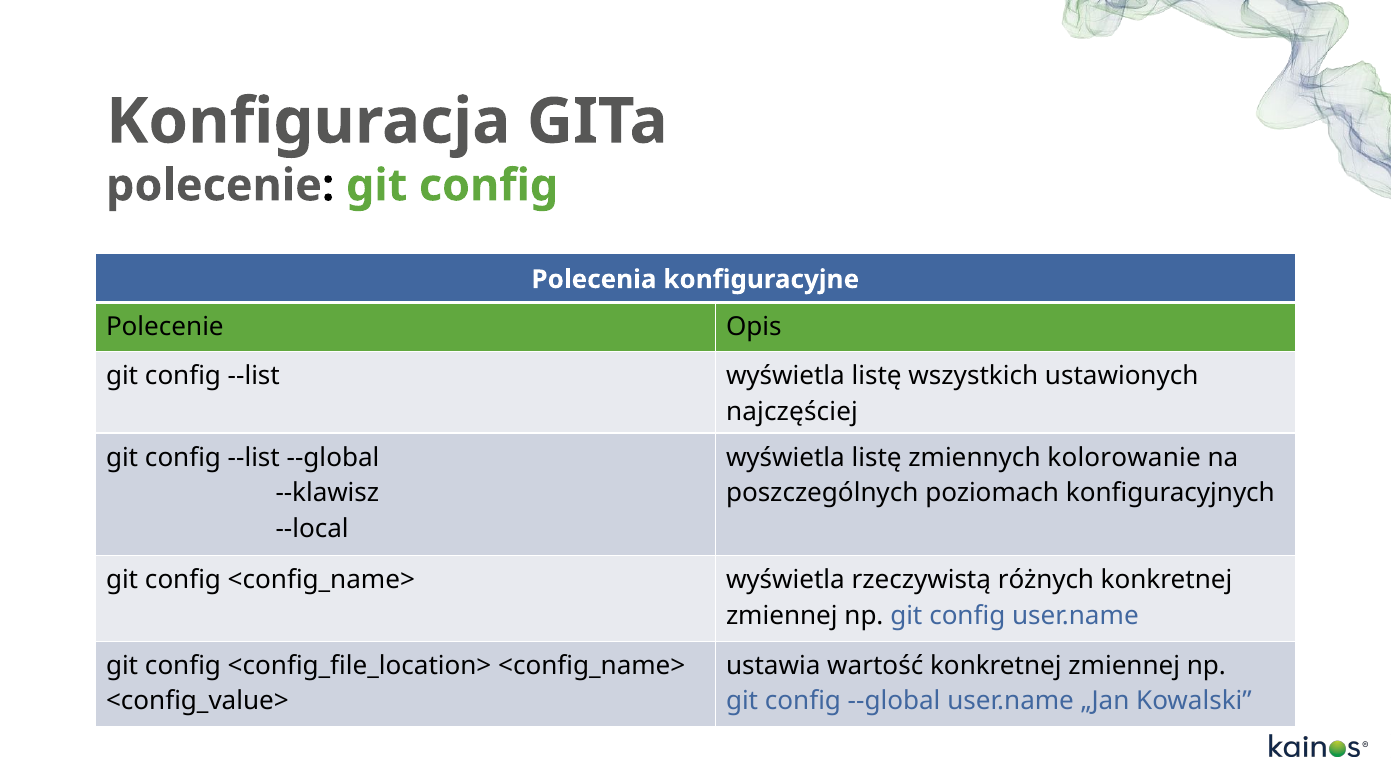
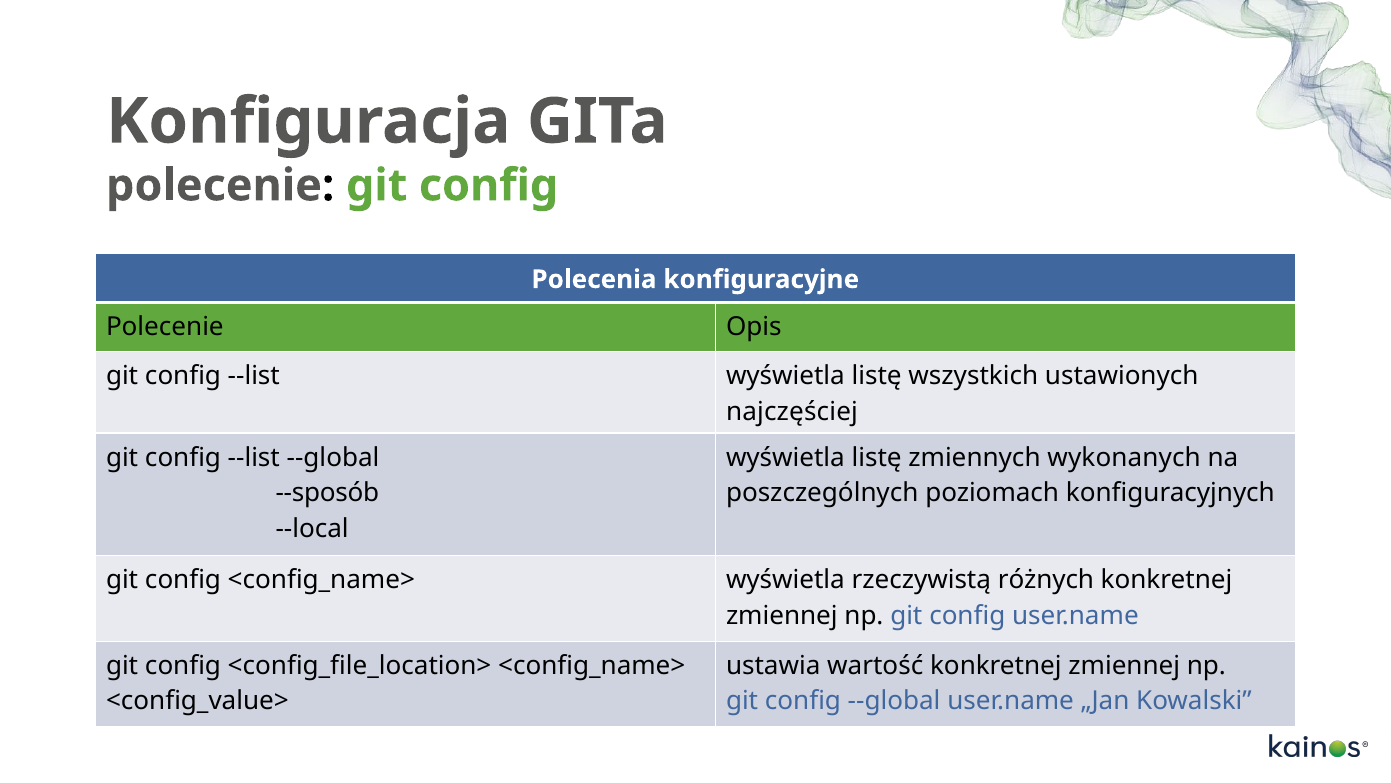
kolorowanie: kolorowanie -> wykonanych (1124, 457)
--klawisz: --klawisz -> --sposób (327, 493)
